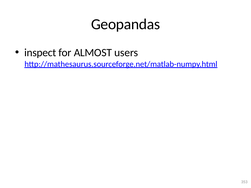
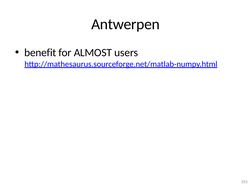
Geopandas: Geopandas -> Antwerpen (126, 24)
inspect: inspect -> benefit (40, 53)
